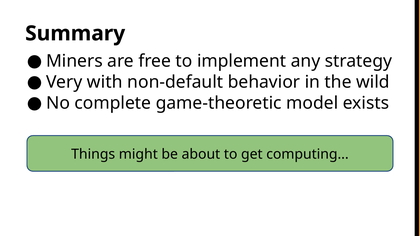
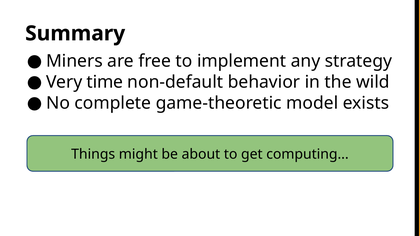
with: with -> time (105, 82)
